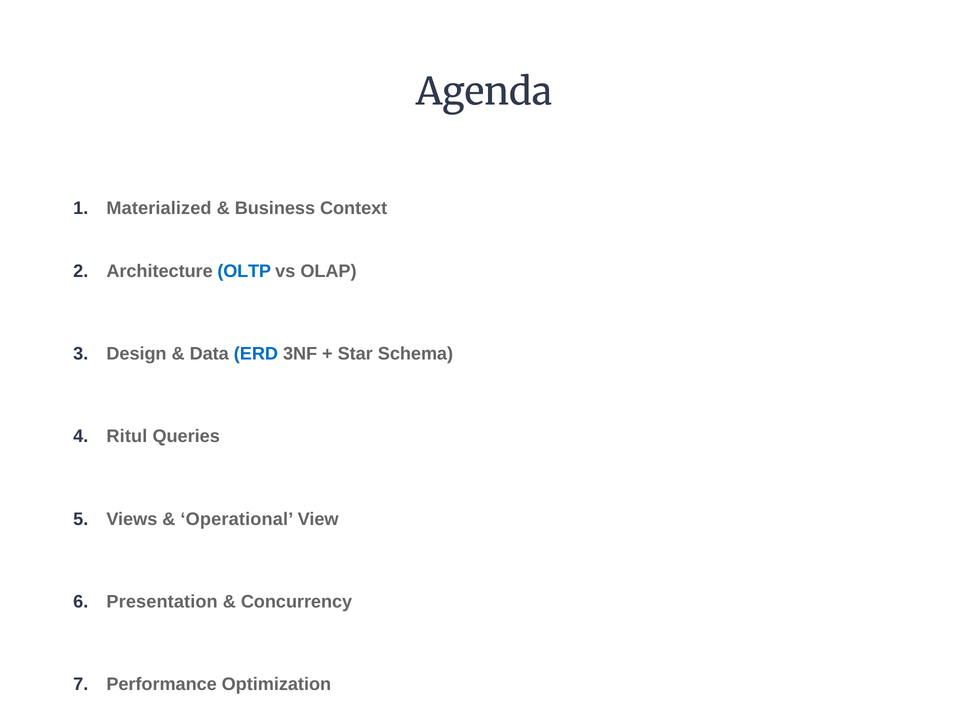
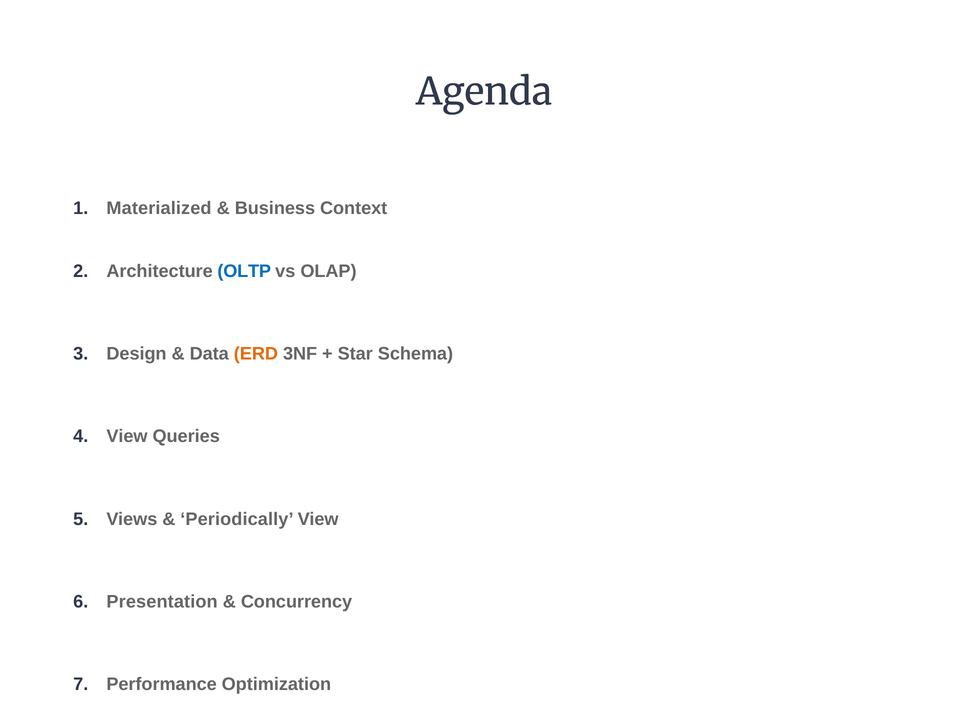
ERD colour: blue -> orange (256, 354)
Ritul: Ritul -> View (127, 436)
Operational: Operational -> Periodically (237, 519)
